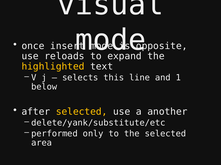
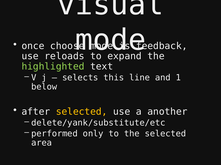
insert: insert -> choose (67, 46)
opposite: opposite -> feedback (162, 46)
highlighted colour: yellow -> light green (53, 67)
